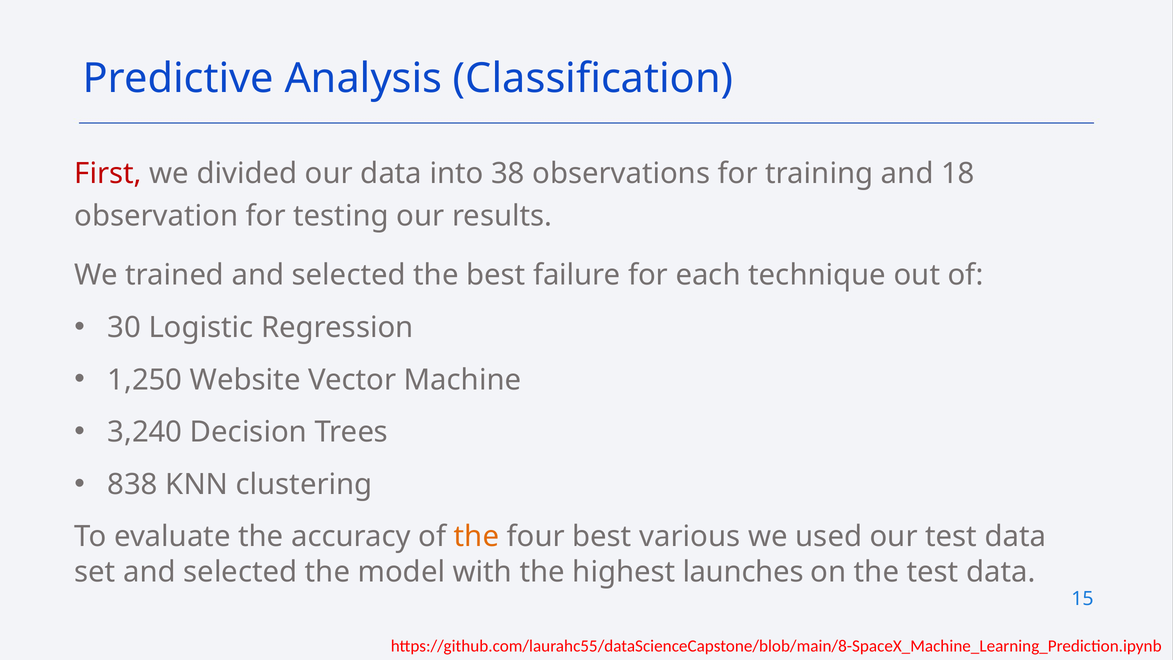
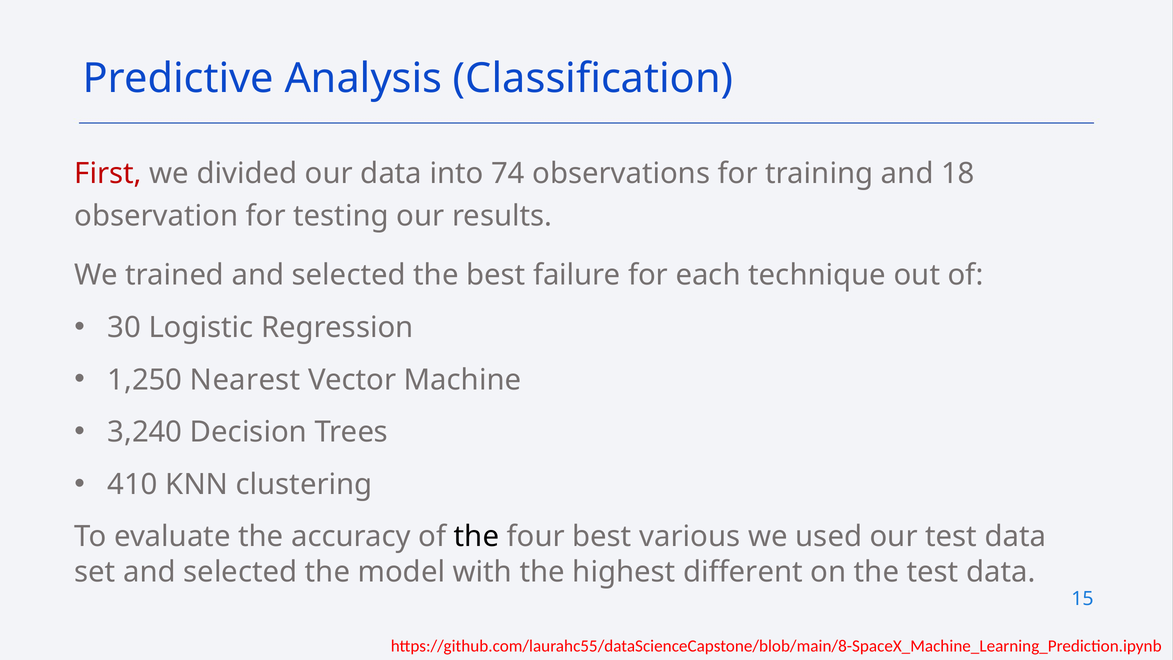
38: 38 -> 74 (508, 174)
Website: Website -> Nearest (245, 380)
838: 838 -> 410 (133, 484)
the colour: orange -> black (477, 537)
launches: launches -> different (743, 572)
